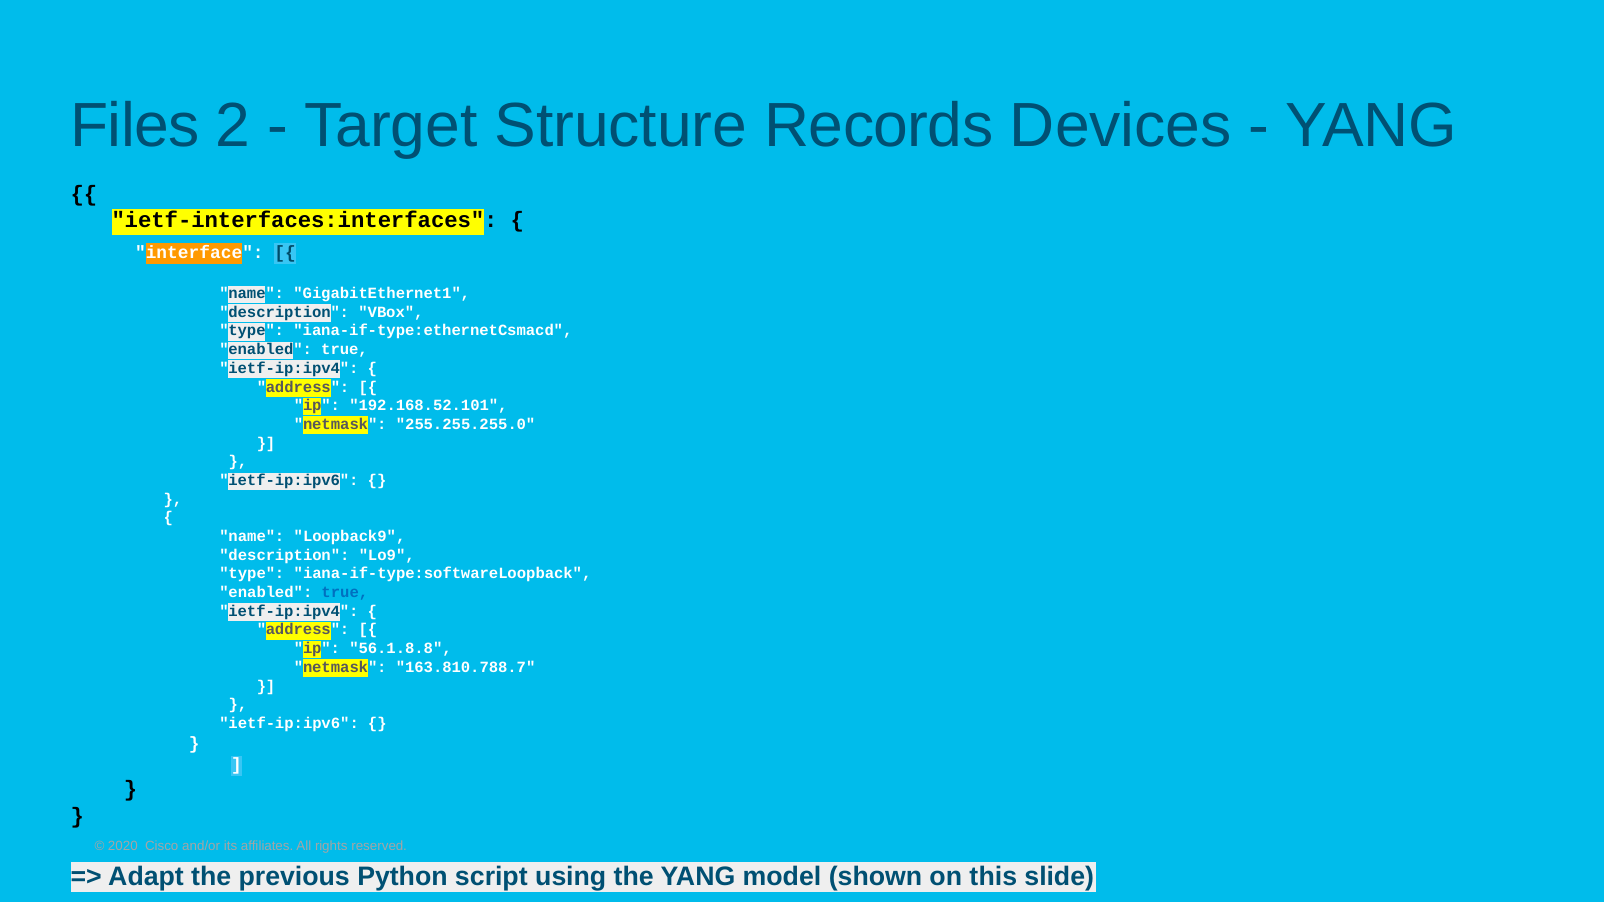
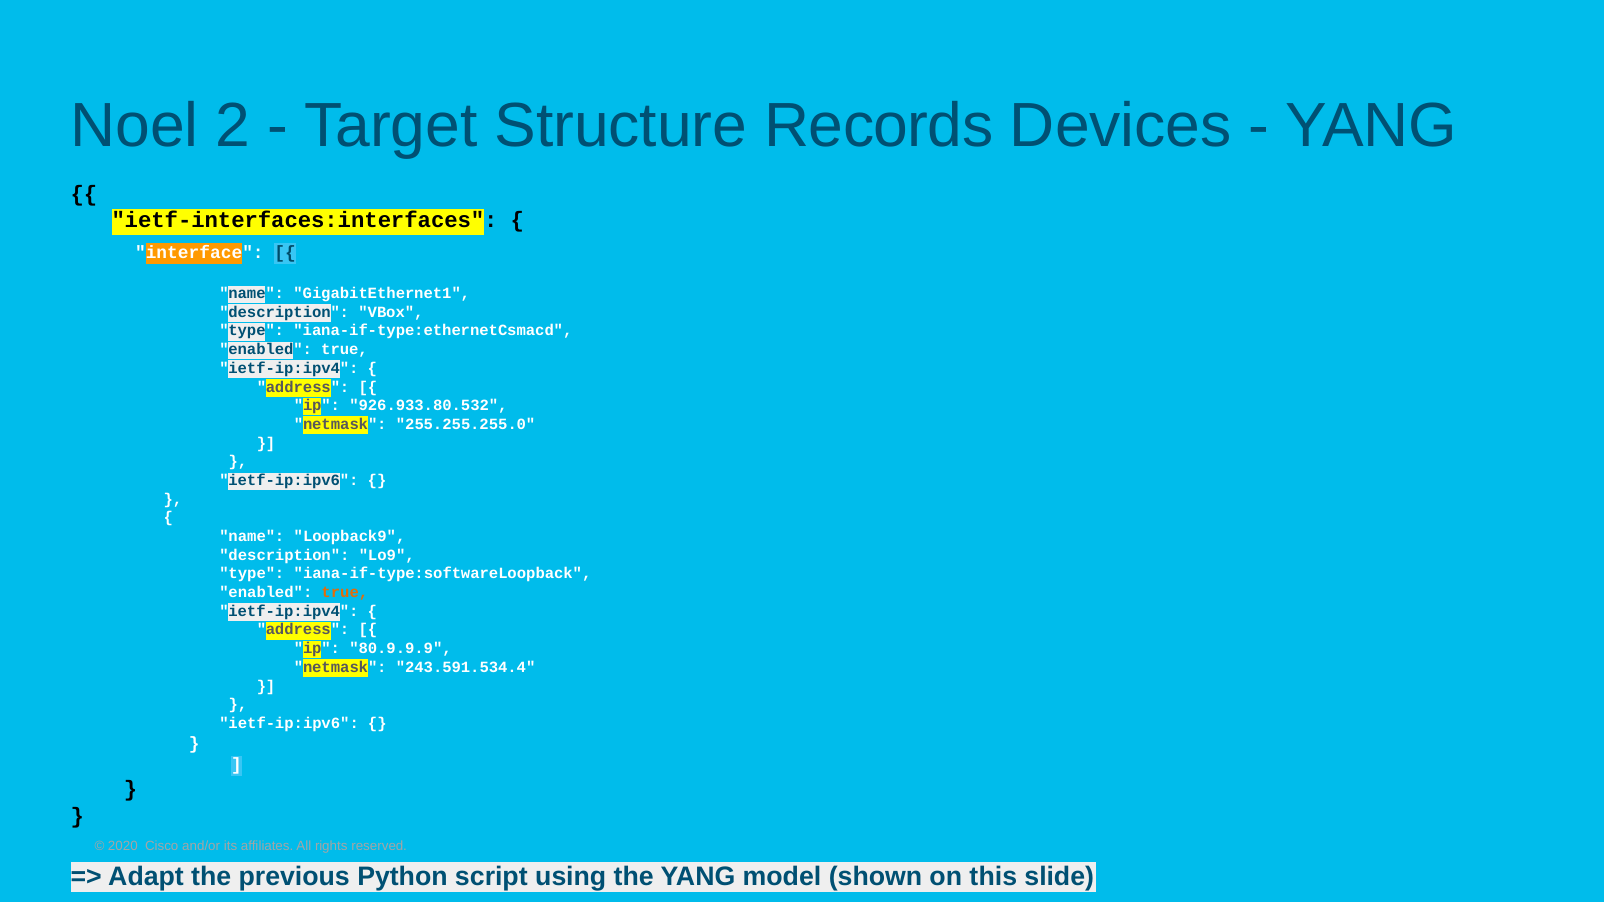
Files: Files -> Noel (135, 126)
192.168.52.101: 192.168.52.101 -> 926.933.80.532 (428, 406)
true colour: blue -> orange (345, 593)
56.1.8.8: 56.1.8.8 -> 80.9.9.9 (400, 649)
163.810.788.7: 163.810.788.7 -> 243.591.534.4 (466, 667)
